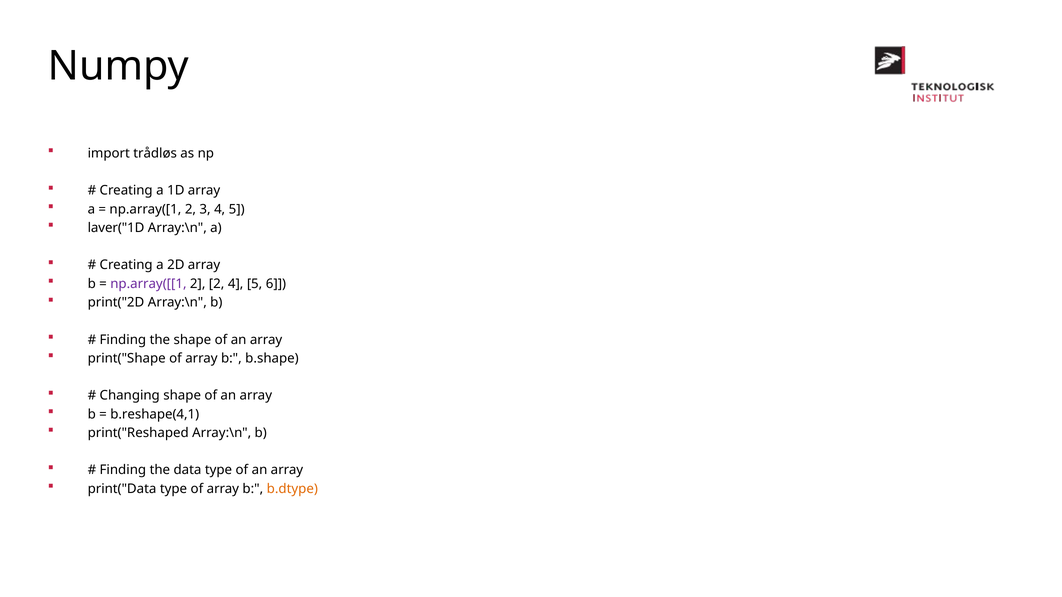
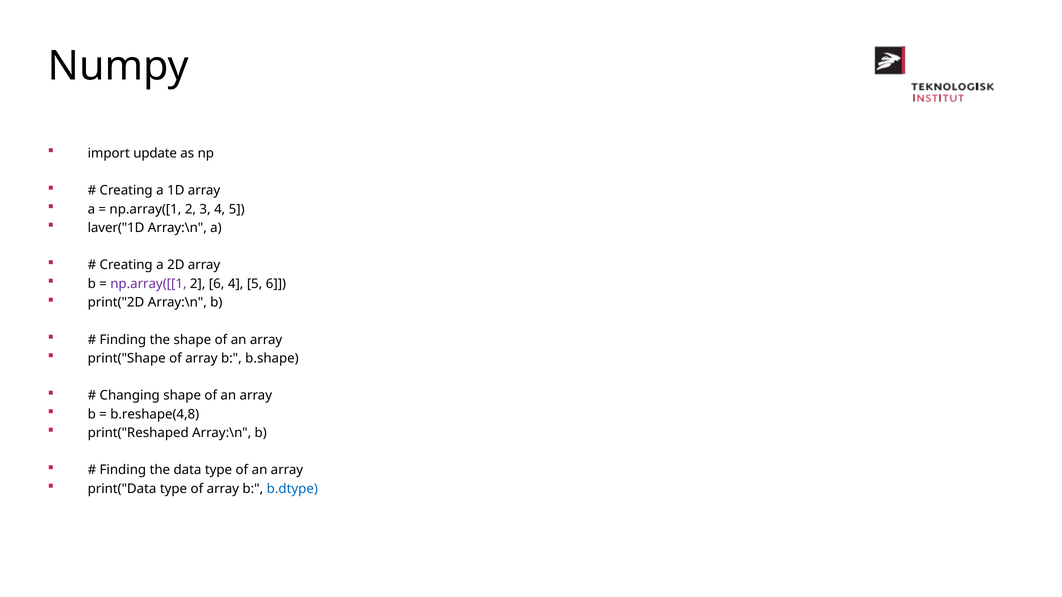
trådløs: trådløs -> update (155, 153)
2 2: 2 -> 6 (217, 284)
b.reshape(4,1: b.reshape(4,1 -> b.reshape(4,8 (155, 414)
b.dtype colour: orange -> blue (292, 489)
